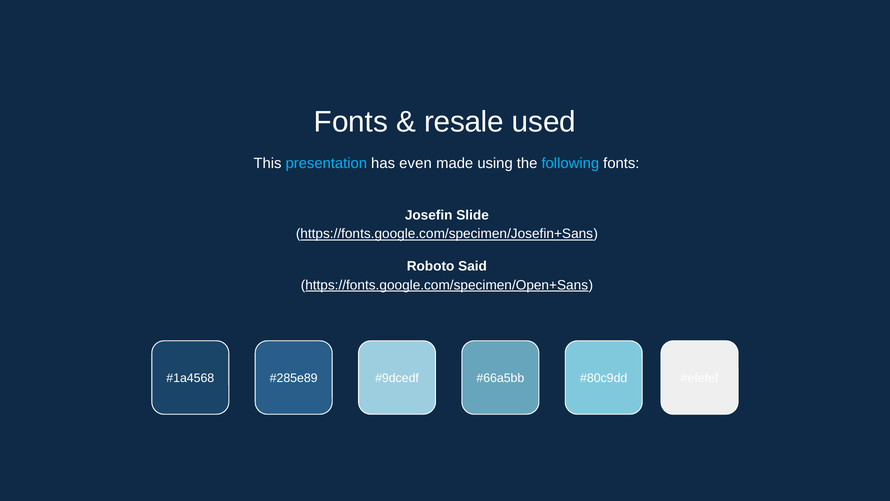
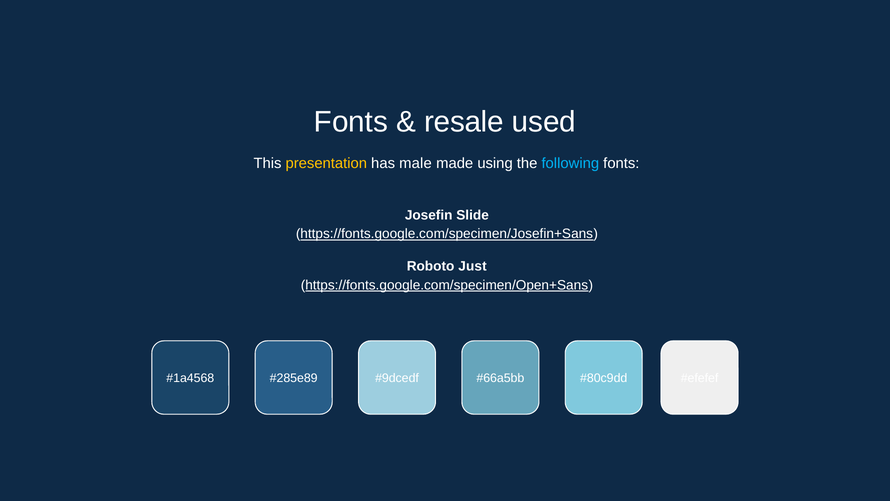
presentation colour: light blue -> yellow (326, 163)
even: even -> male (415, 163)
Said: Said -> Just (472, 266)
